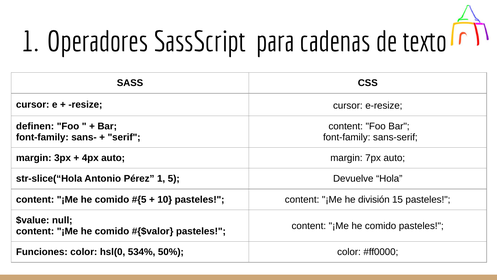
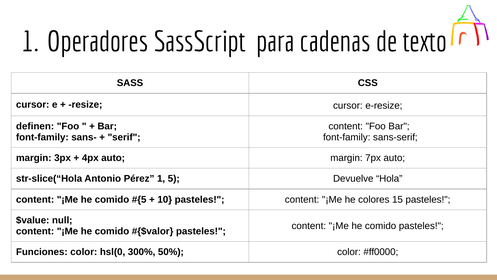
división: división -> colores (374, 199)
534%: 534% -> 300% (142, 252)
